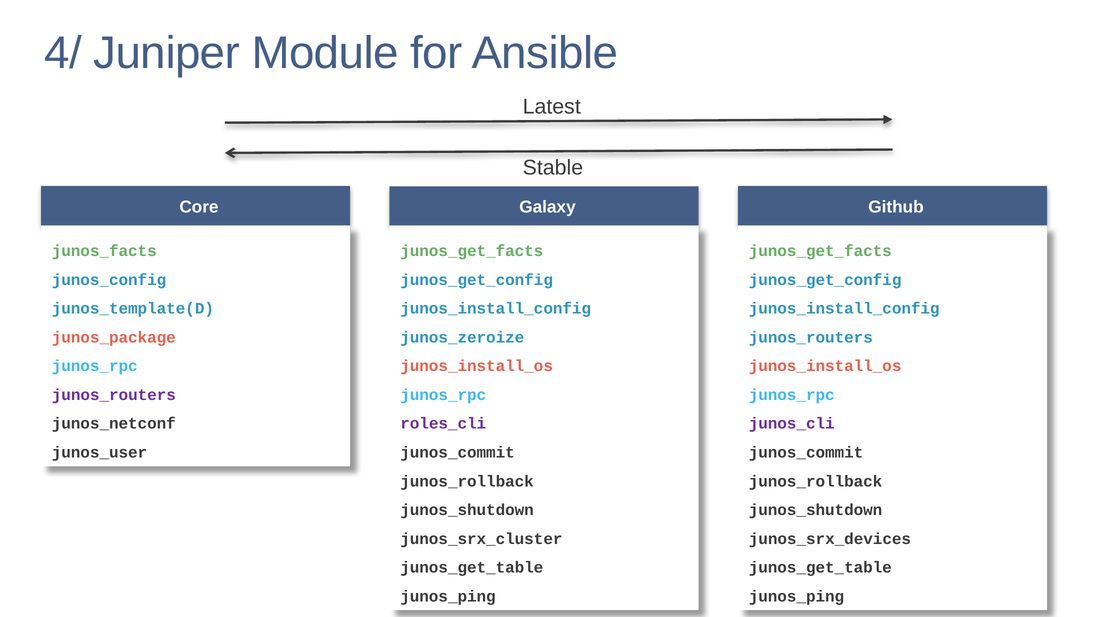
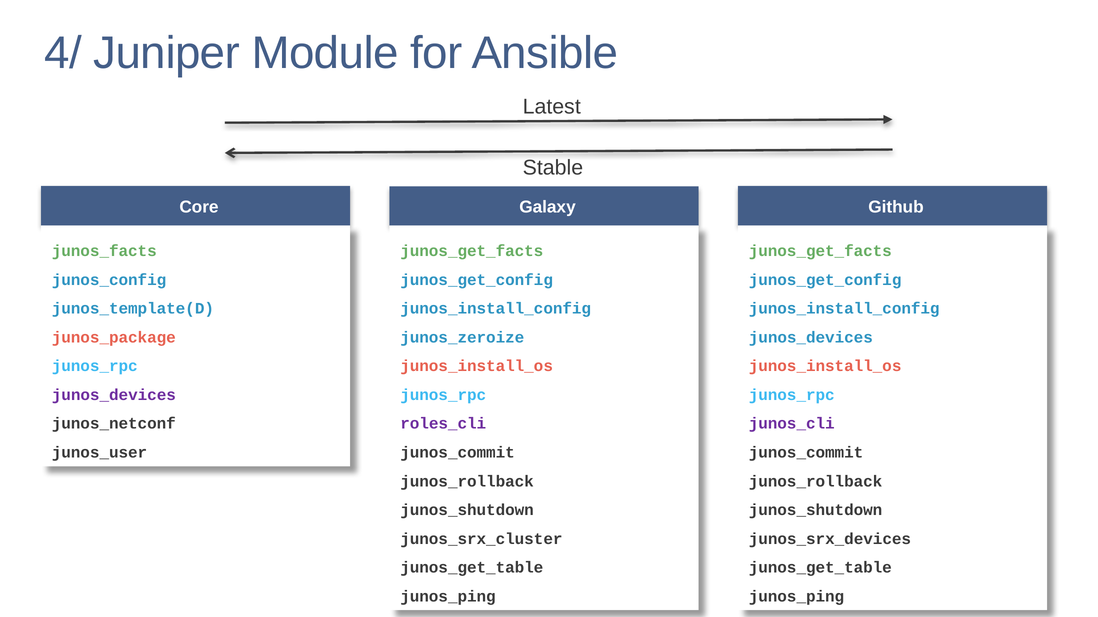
junos_routers: junos_routers -> junos_devices (811, 338)
junos_routers: junos_routers -> junos_devices (114, 395)
